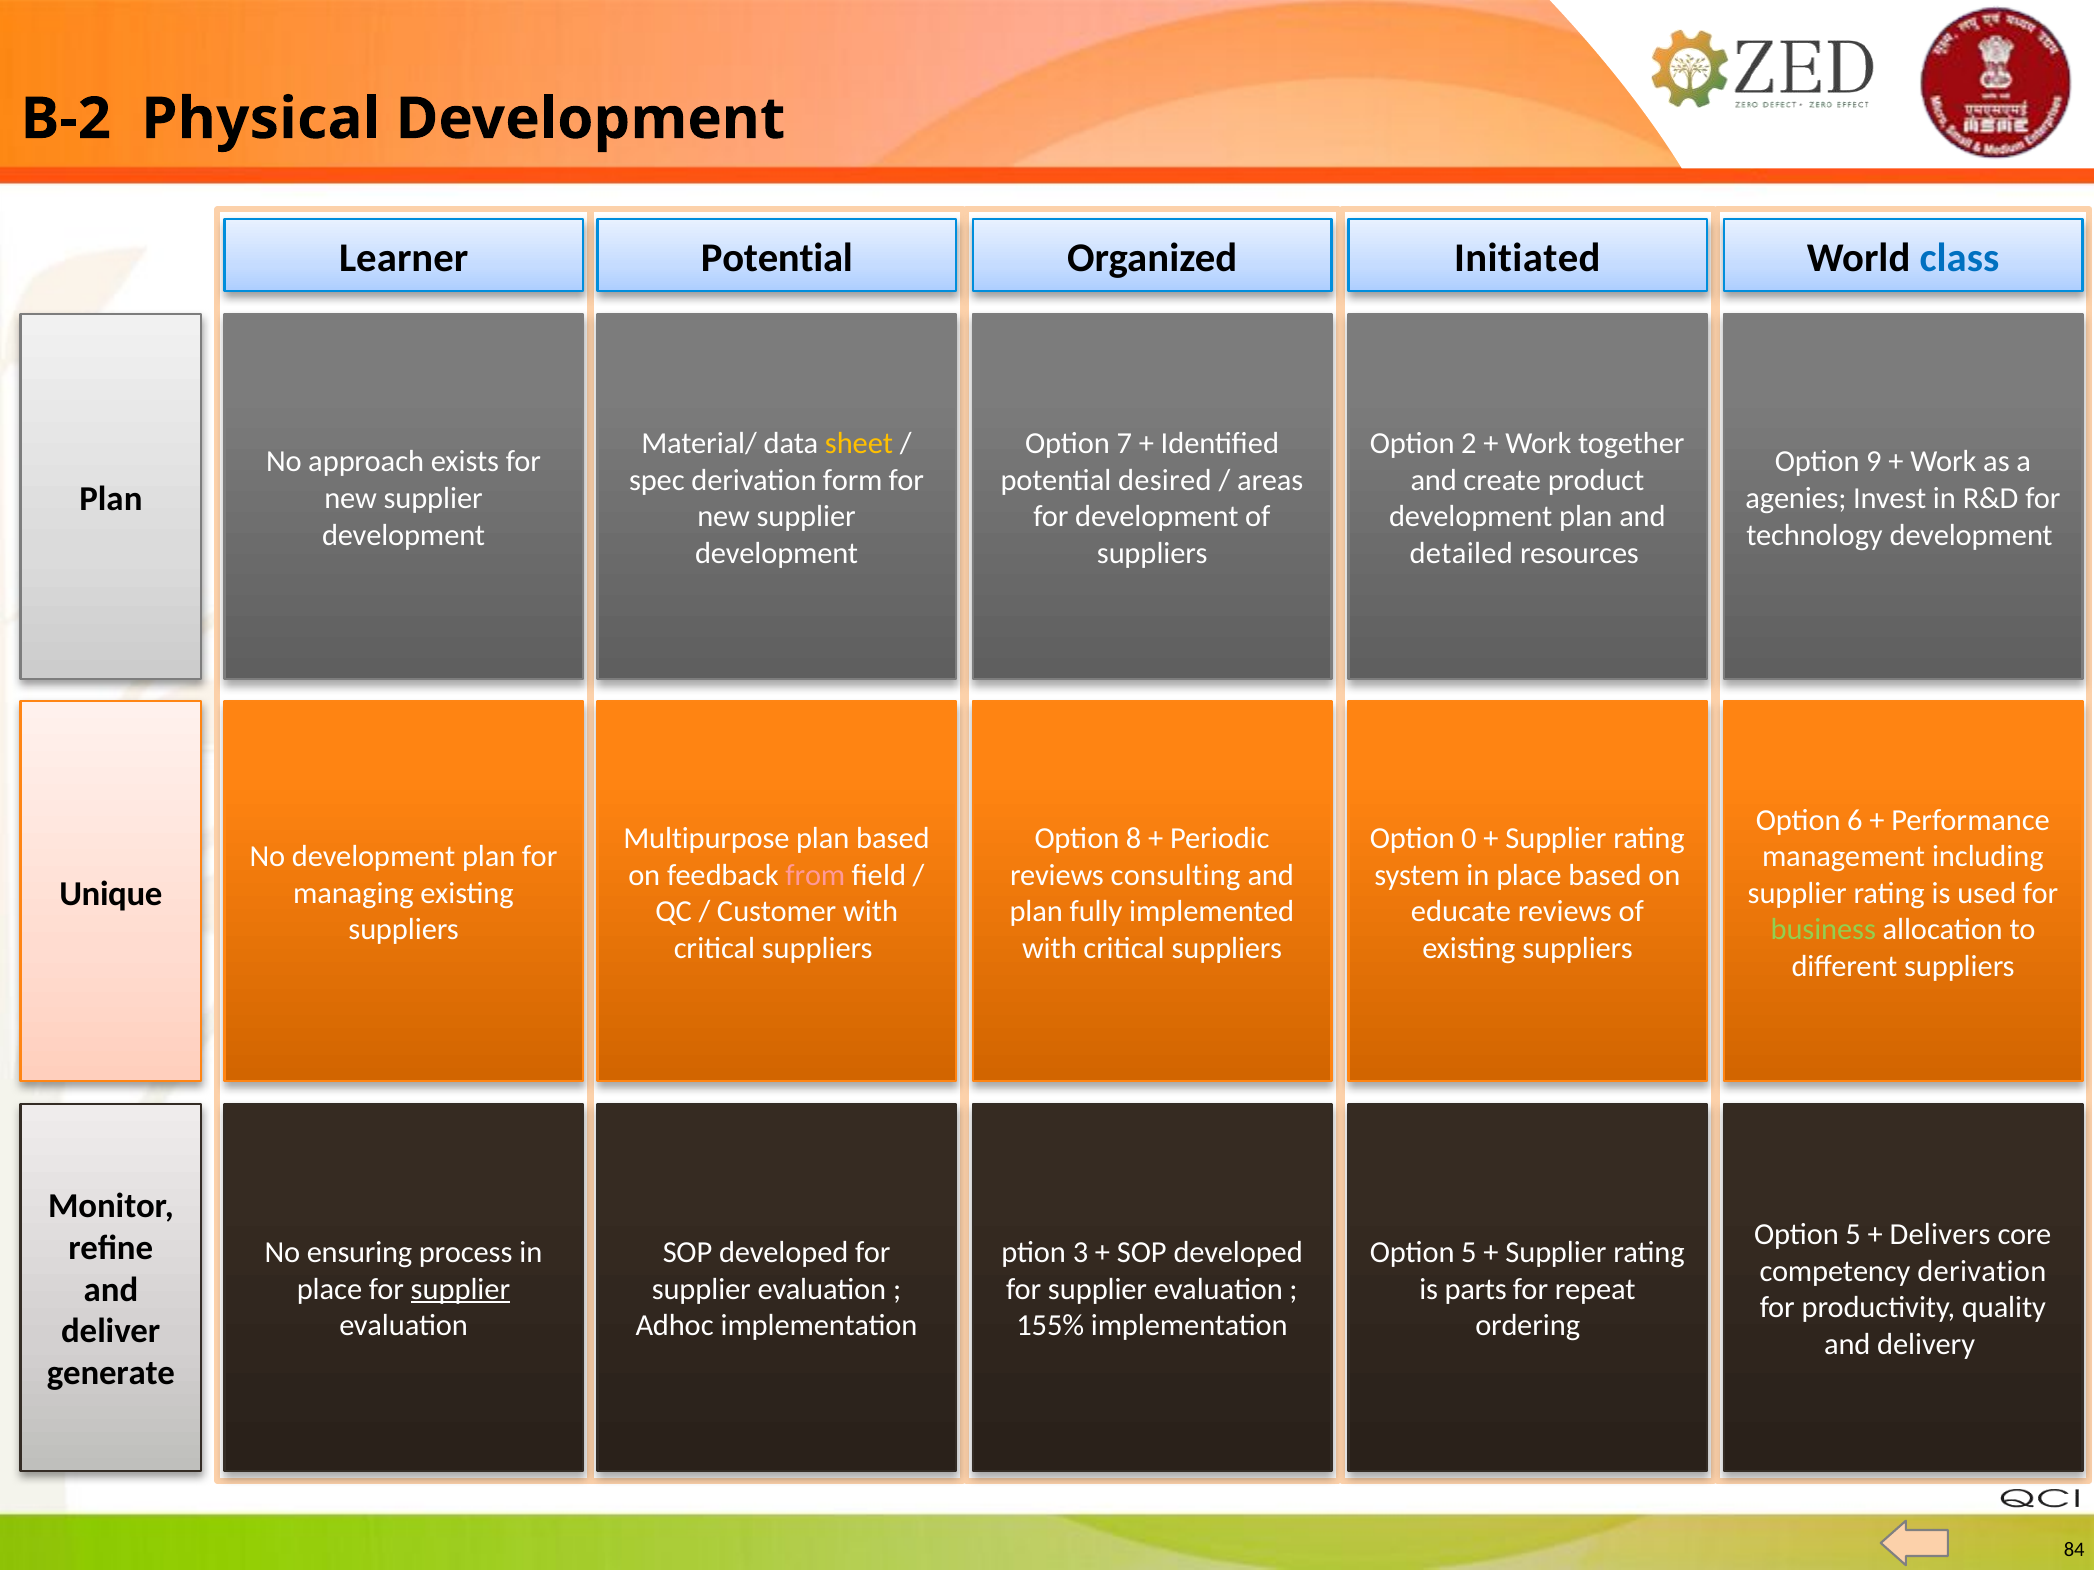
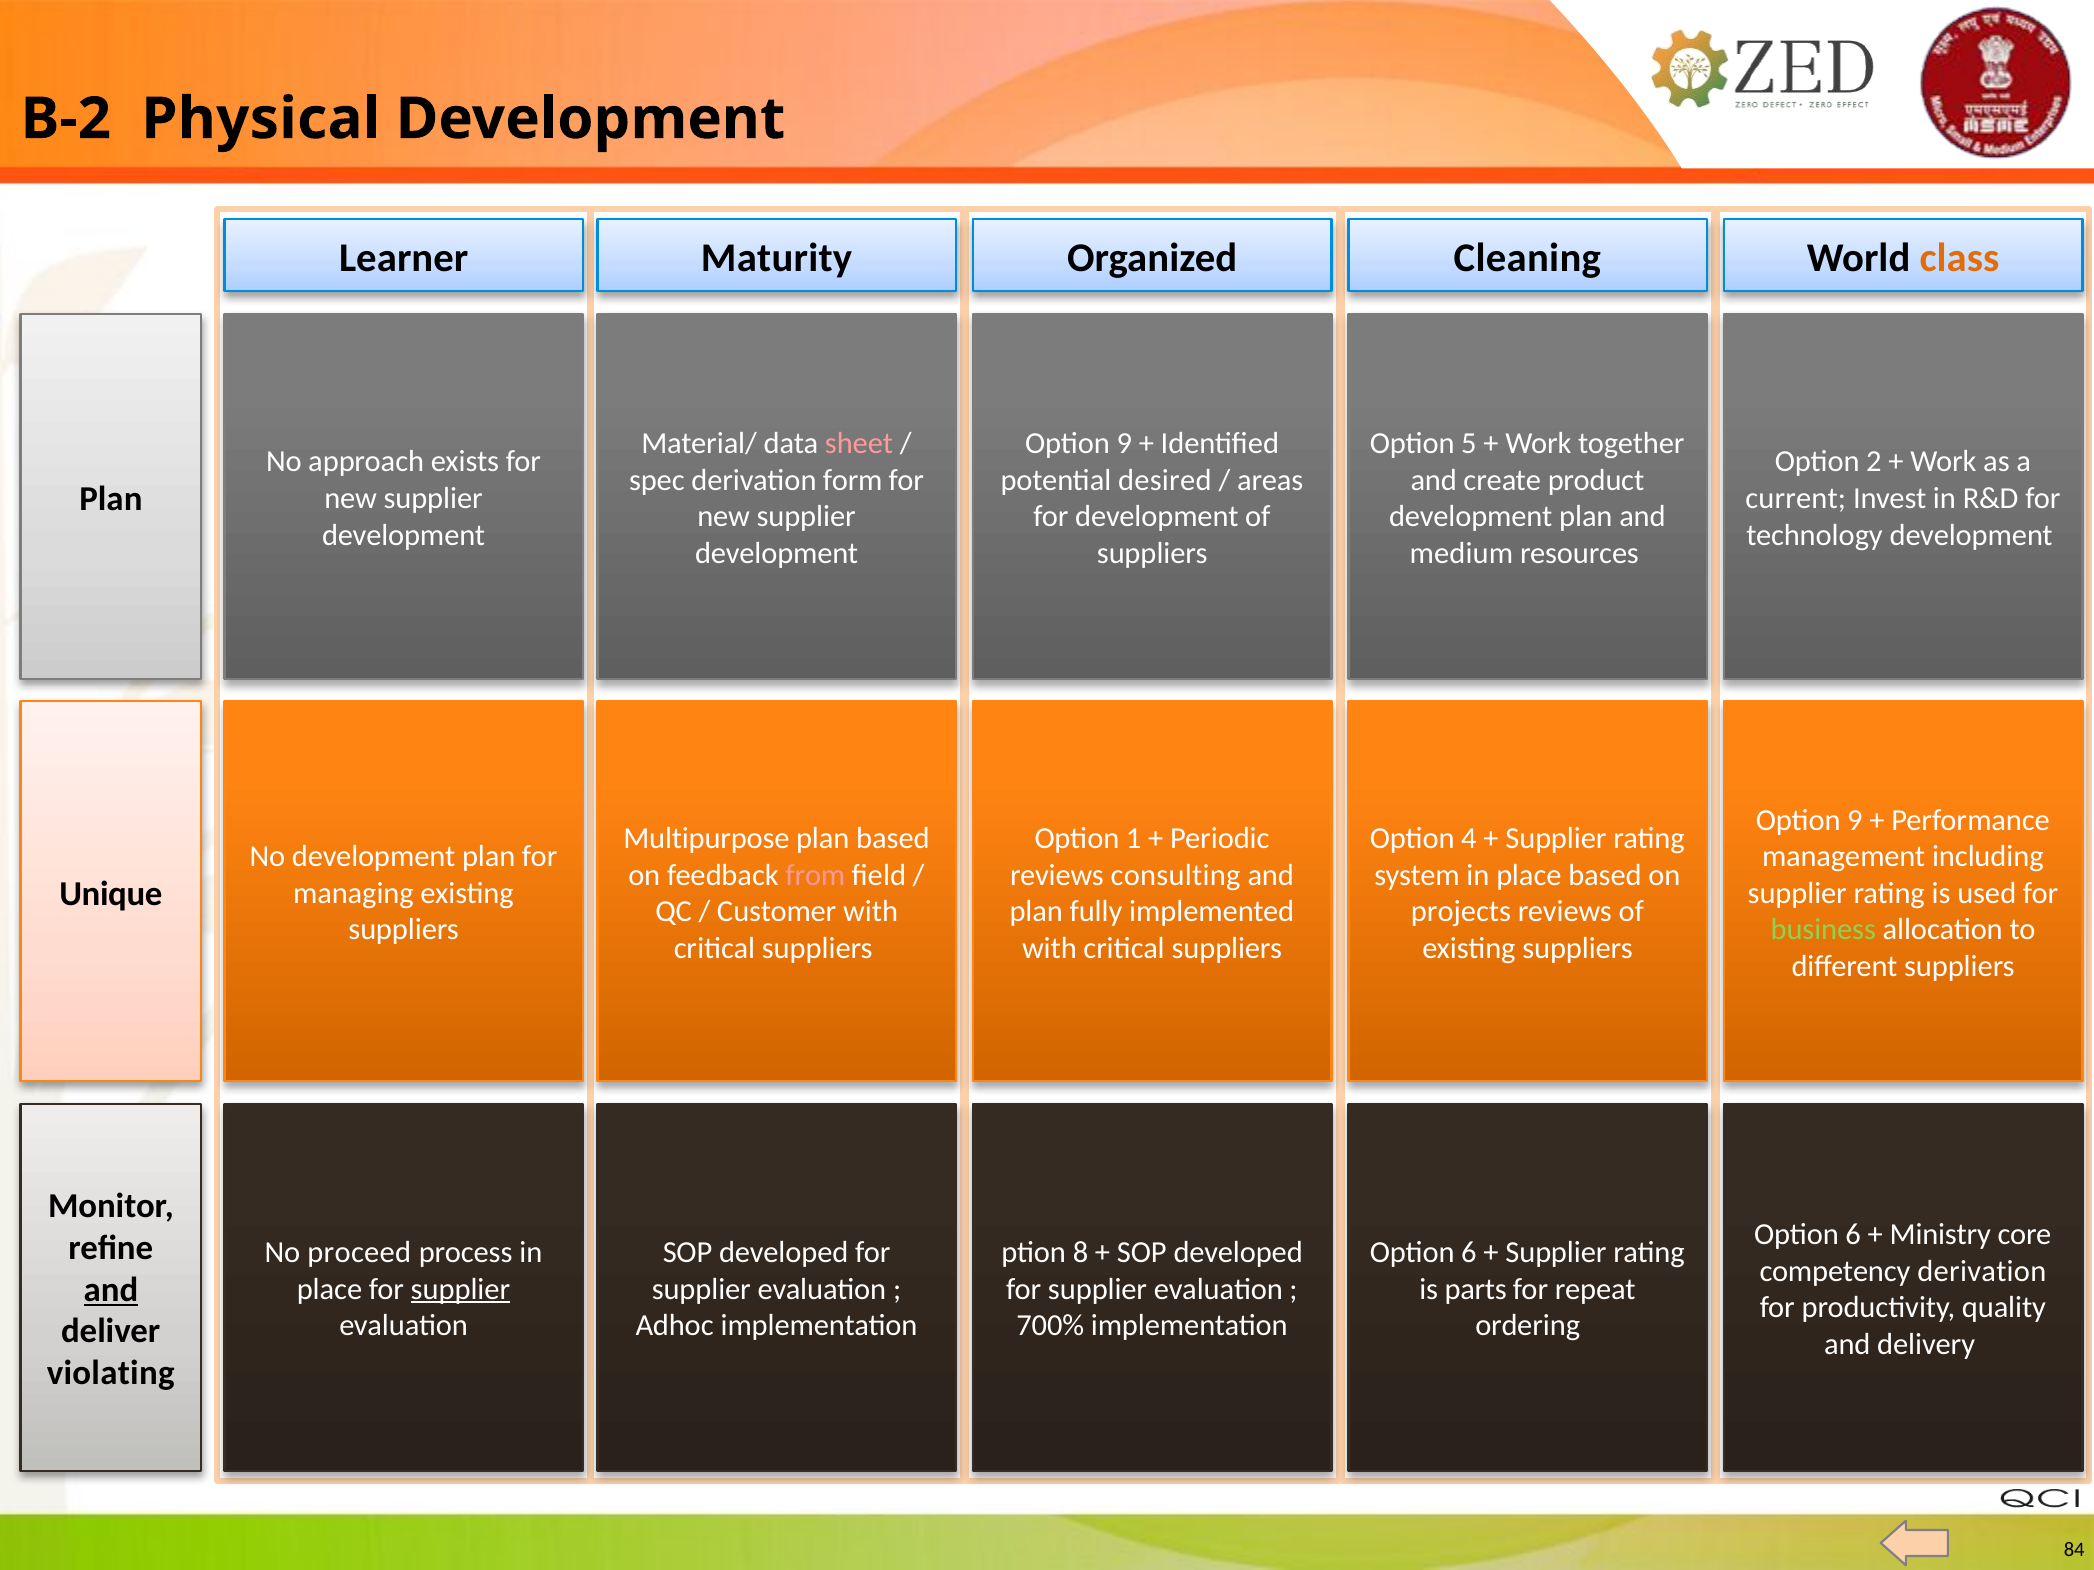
Learner Potential: Potential -> Maturity (777, 258)
Initiated: Initiated -> Cleaning (1527, 258)
class colour: blue -> orange (1959, 258)
sheet colour: yellow -> pink (859, 444)
7: 7 -> 9 (1124, 444)
2: 2 -> 5 (1469, 444)
9: 9 -> 2 (1874, 462)
agenies: agenies -> current (1796, 499)
detailed: detailed -> medium (1461, 553)
6: 6 -> 9 (1855, 820)
8: 8 -> 1 (1134, 839)
0: 0 -> 4 (1469, 839)
educate: educate -> projects (1461, 912)
5: 5 -> 6 (1853, 1235)
Delivers: Delivers -> Ministry (1940, 1235)
ensuring: ensuring -> proceed (359, 1253)
3: 3 -> 8 (1081, 1253)
5: 5 -> 6 (1469, 1253)
and underline: none -> present (111, 1290)
155%: 155% -> 700% (1050, 1326)
generate: generate -> violating (111, 1374)
